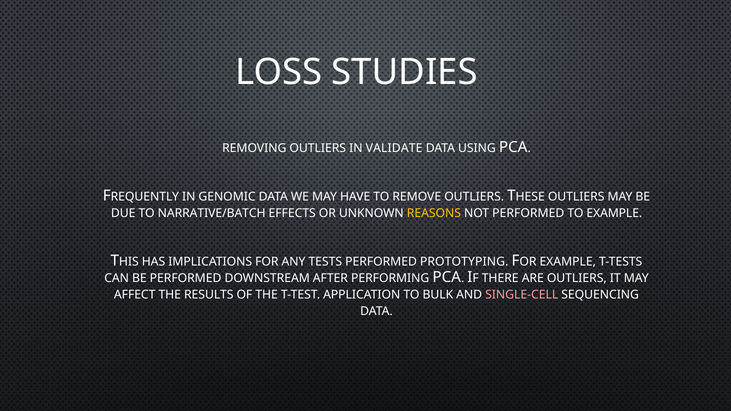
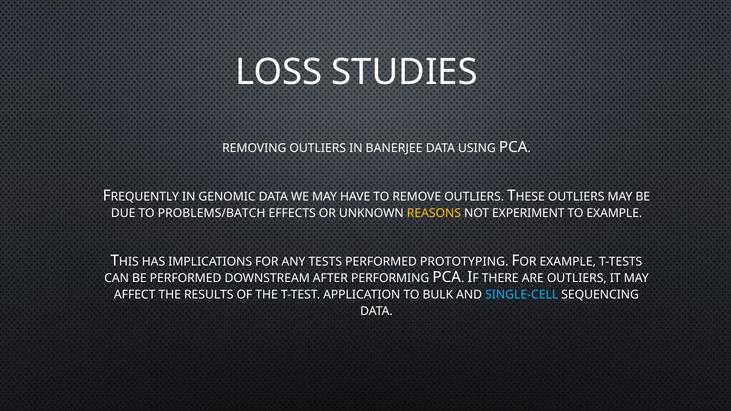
VALIDATE: VALIDATE -> BANERJEE (394, 148)
NARRATIVE/BATCH: NARRATIVE/BATCH -> PROBLEMS/BATCH (212, 213)
NOT PERFORMED: PERFORMED -> EXPERIMENT (528, 213)
SINGLE-CELL colour: pink -> light blue (522, 295)
